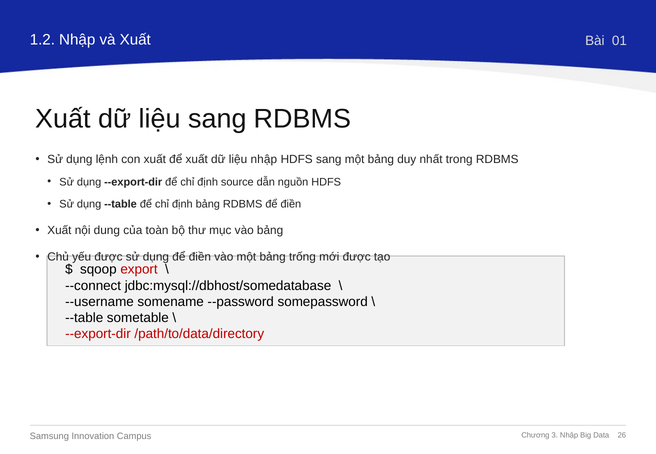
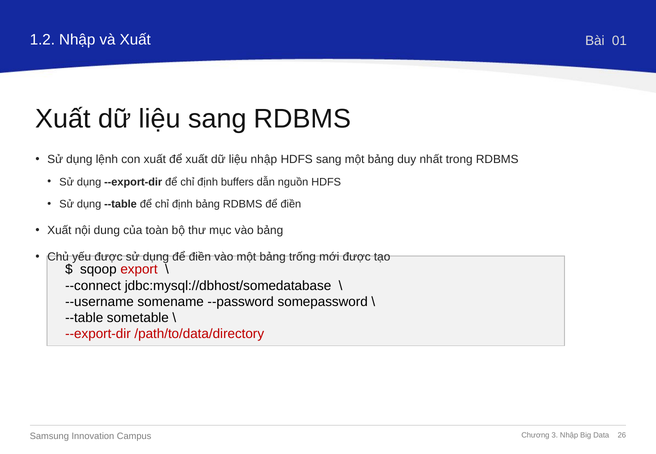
source: source -> buffers (237, 182)
